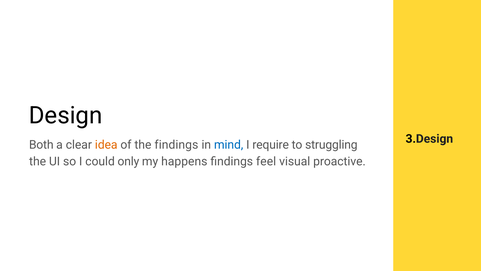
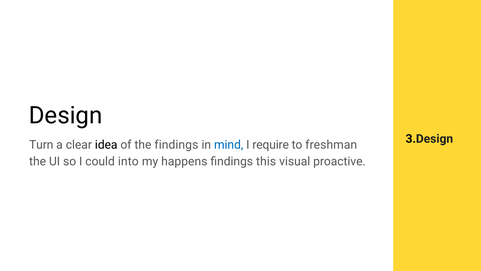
Both: Both -> Turn (41, 145)
idea colour: orange -> black (106, 145)
struggling: struggling -> freshman (331, 145)
only: only -> into (128, 161)
feel: feel -> this (266, 161)
